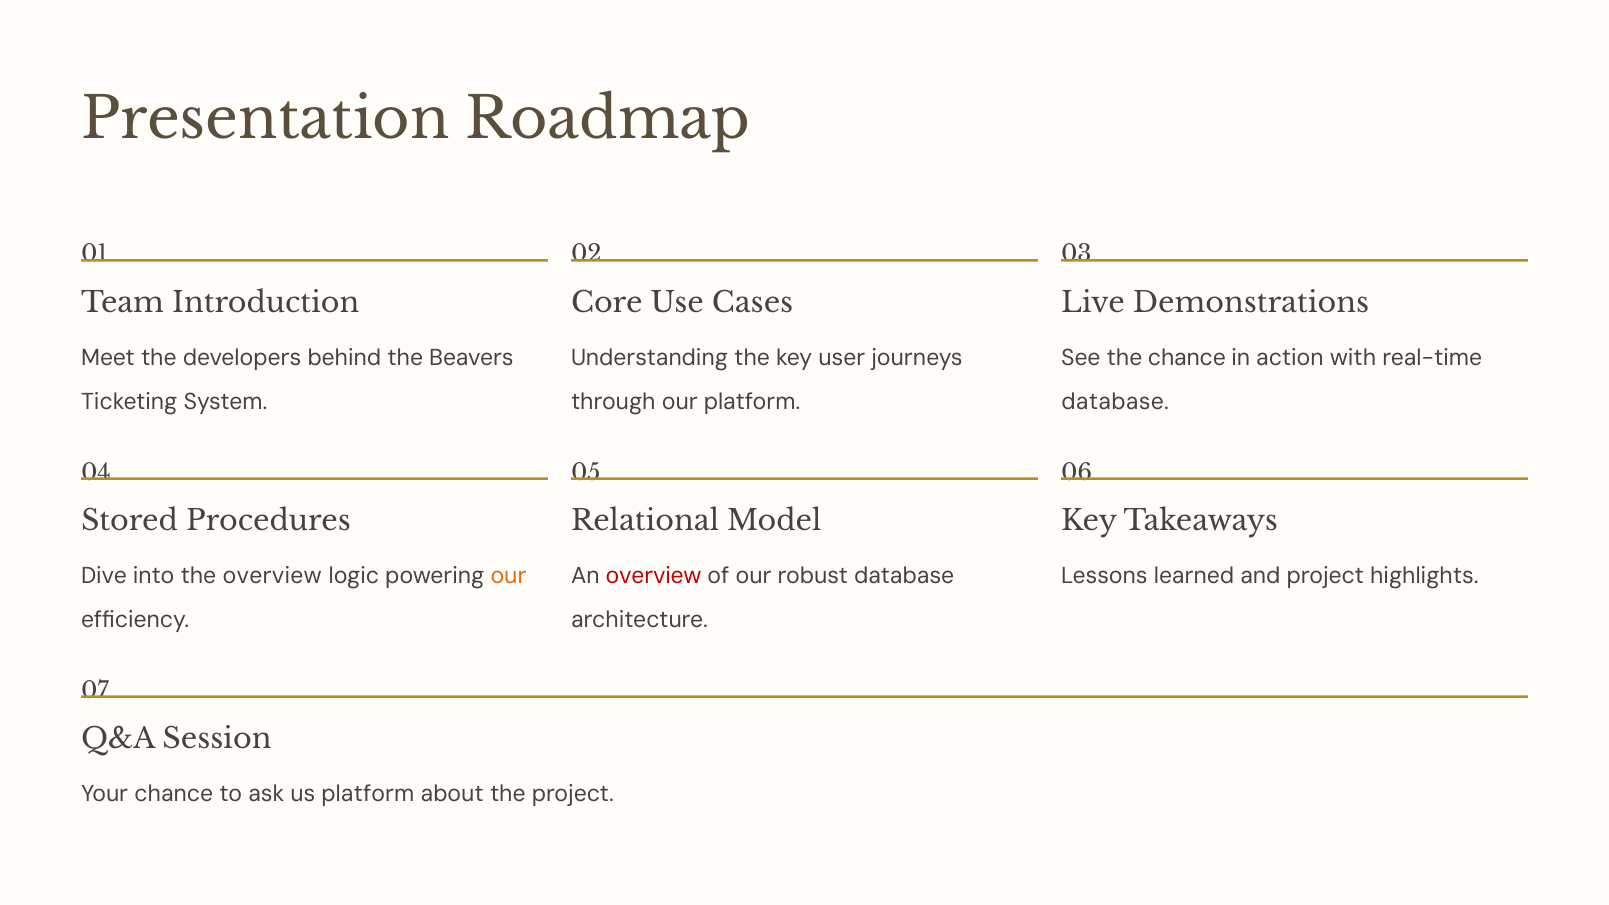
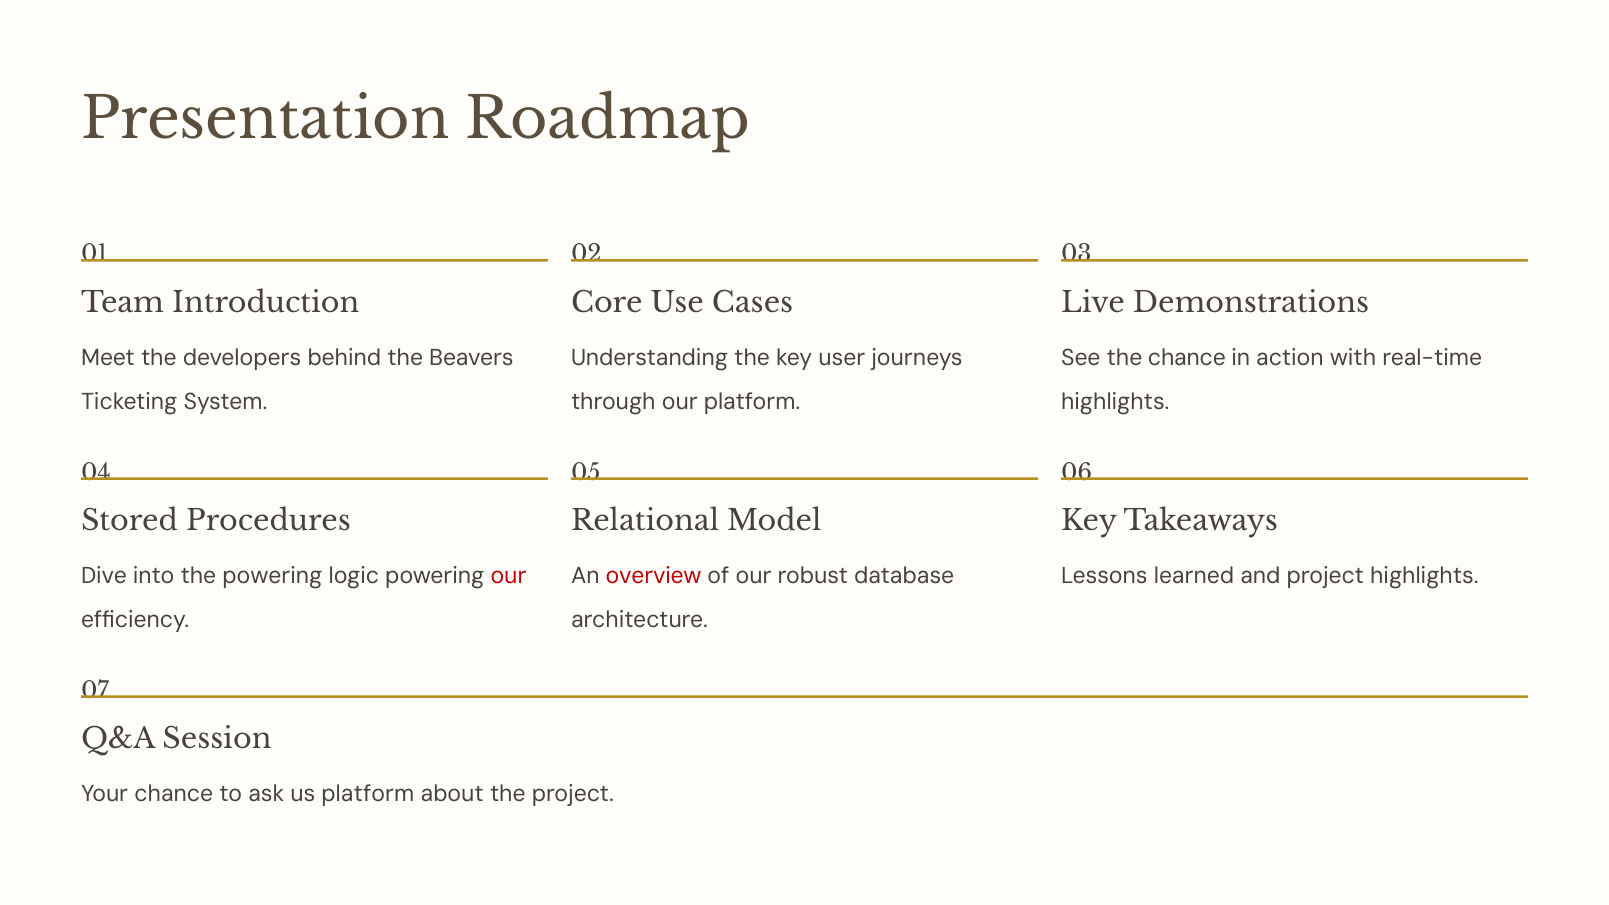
database: database -> highlights (1115, 402)
the overview: overview -> powering (272, 576)
our colour: orange -> red (509, 576)
